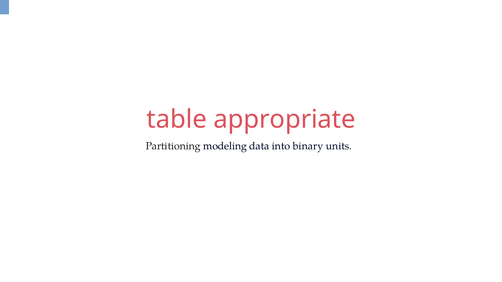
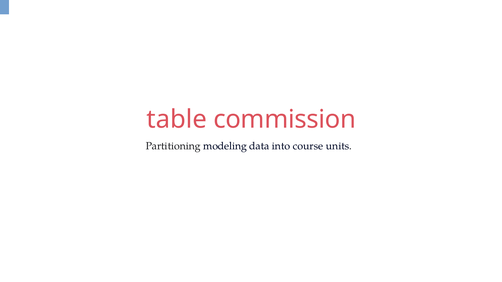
appropriate: appropriate -> commission (285, 120)
binary: binary -> course (308, 146)
